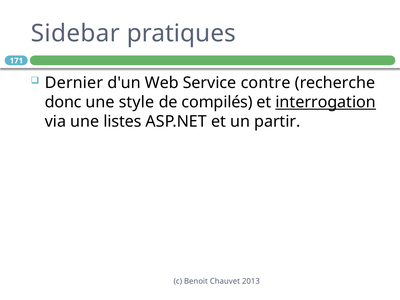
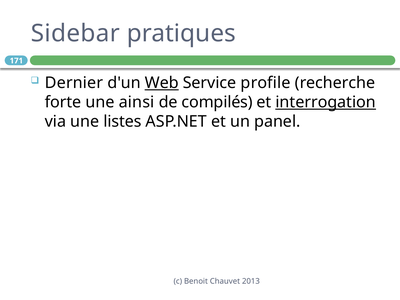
Web underline: none -> present (162, 83)
contre: contre -> profile (266, 83)
donc: donc -> forte (63, 102)
style: style -> ainsi (137, 102)
partir: partir -> panel (277, 121)
